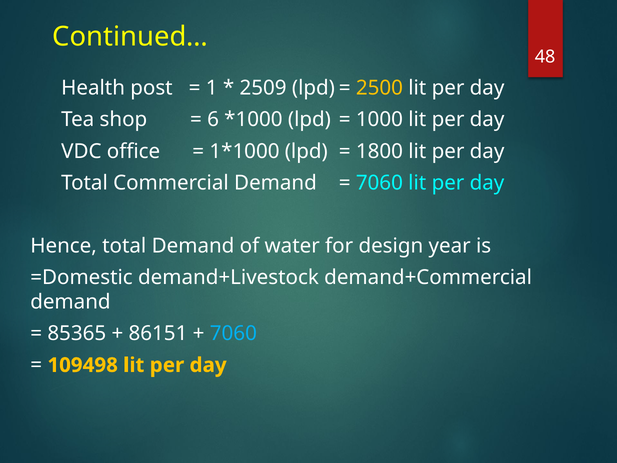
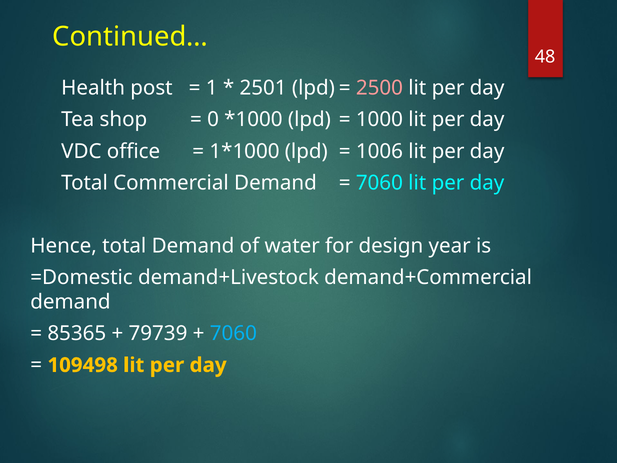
2509: 2509 -> 2501 (263, 88)
2500 colour: yellow -> pink (379, 88)
6: 6 -> 0 (213, 120)
1800: 1800 -> 1006 (379, 151)
86151: 86151 -> 79739 (158, 333)
